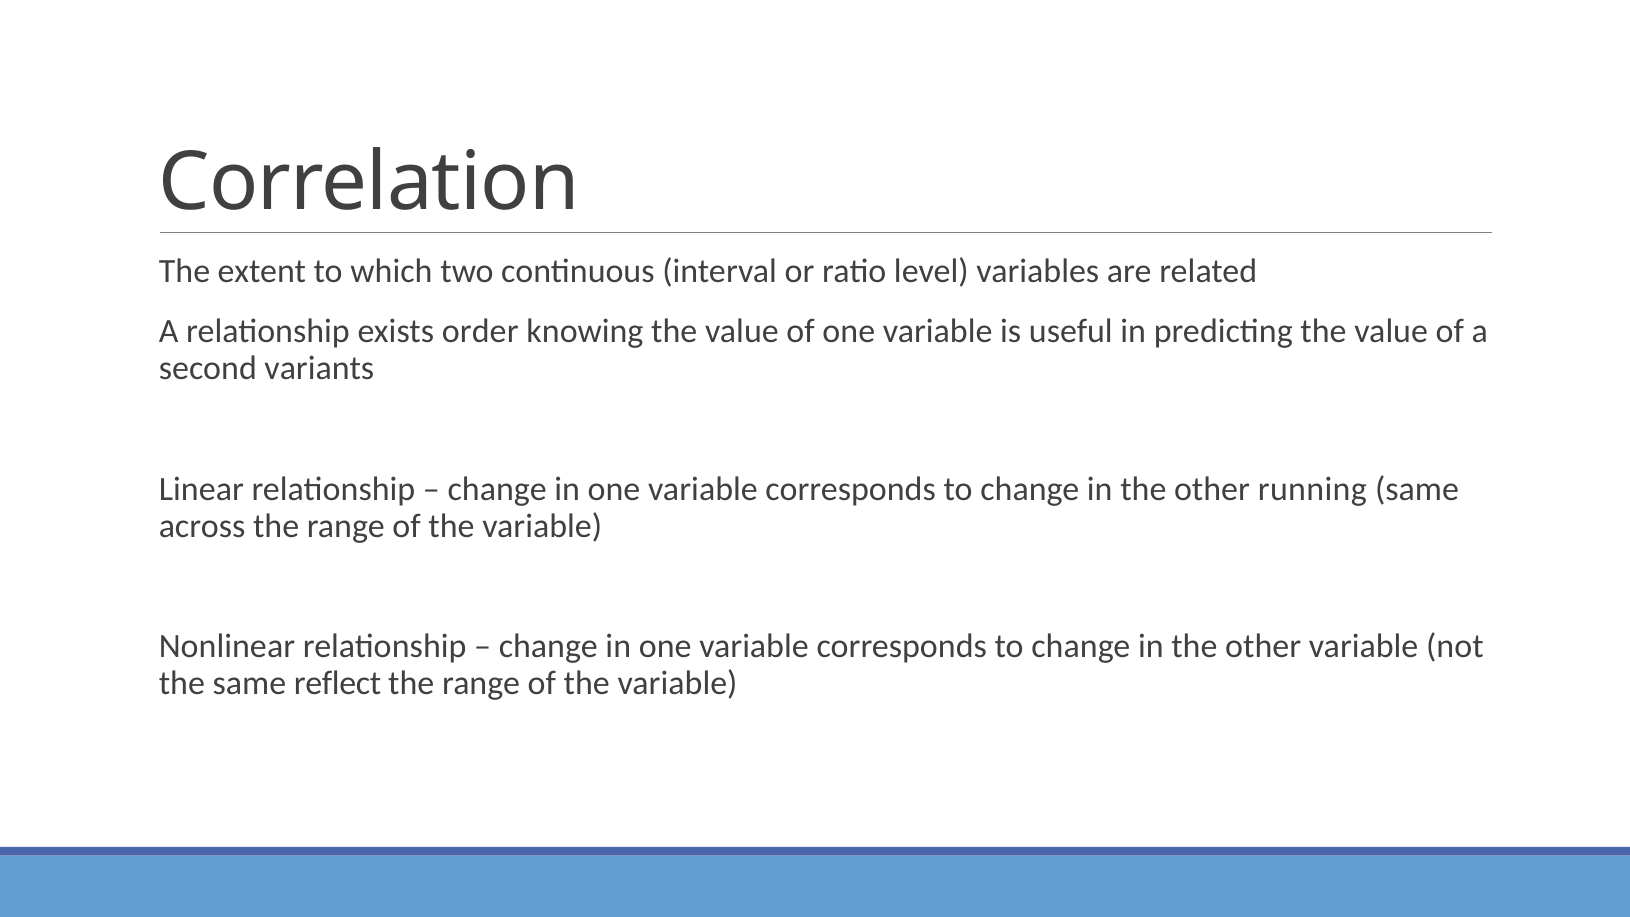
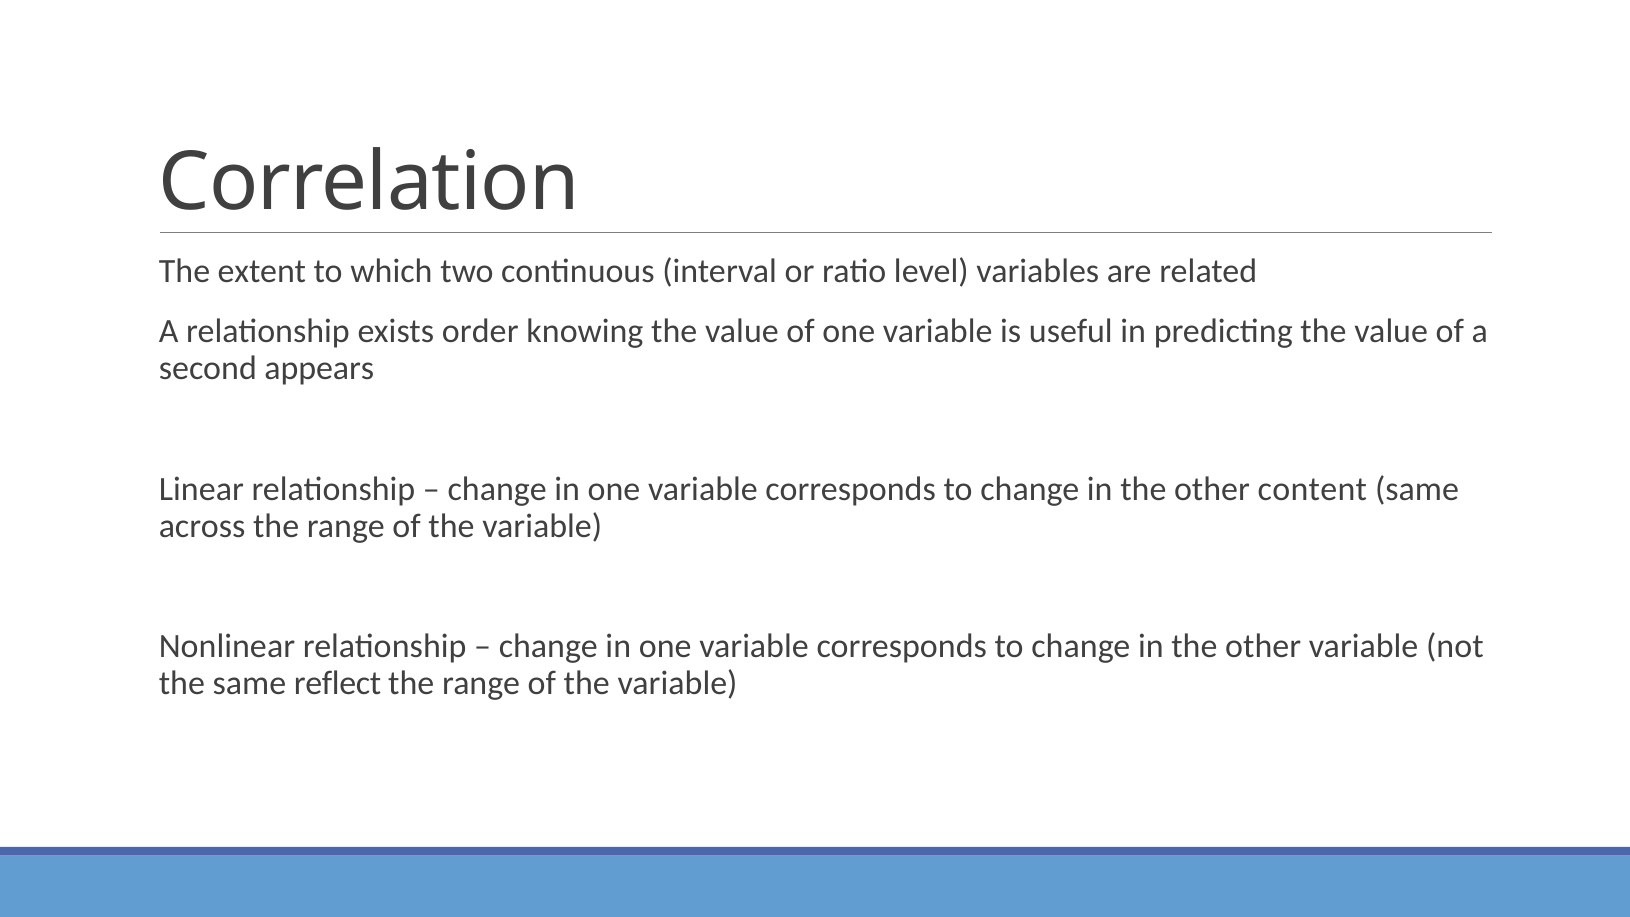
variants: variants -> appears (319, 368)
running: running -> content (1312, 489)
